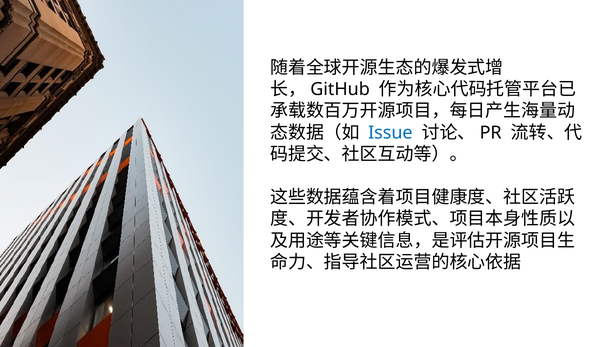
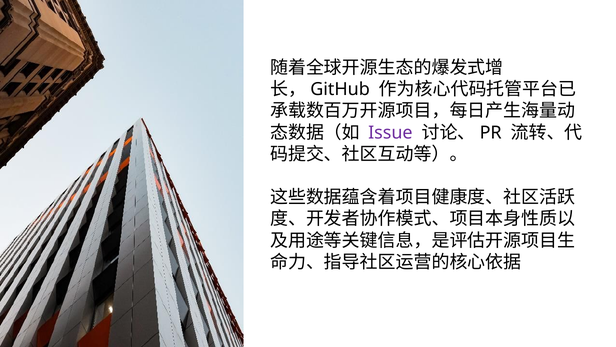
Issue colour: blue -> purple (390, 132)
